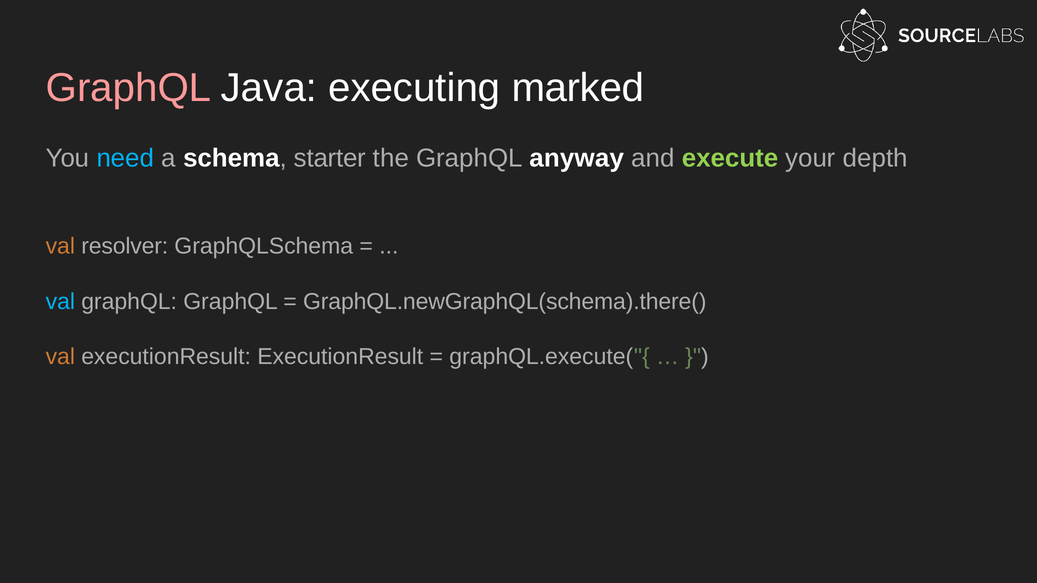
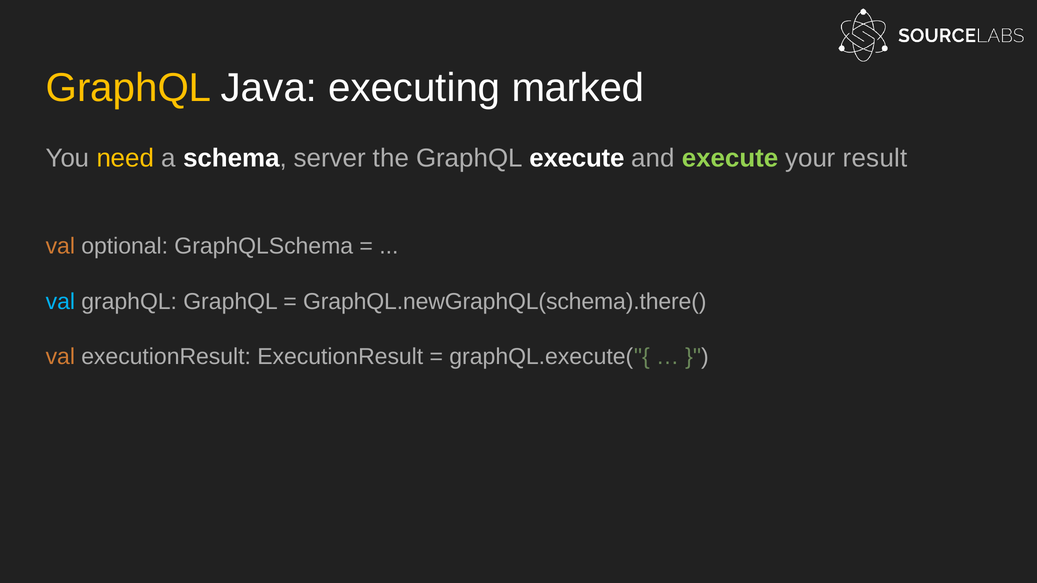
GraphQL colour: pink -> yellow (128, 88)
need colour: light blue -> yellow (125, 158)
starter: starter -> server (330, 158)
GraphQL anyway: anyway -> execute (577, 158)
depth: depth -> result (875, 158)
resolver: resolver -> optional (125, 246)
